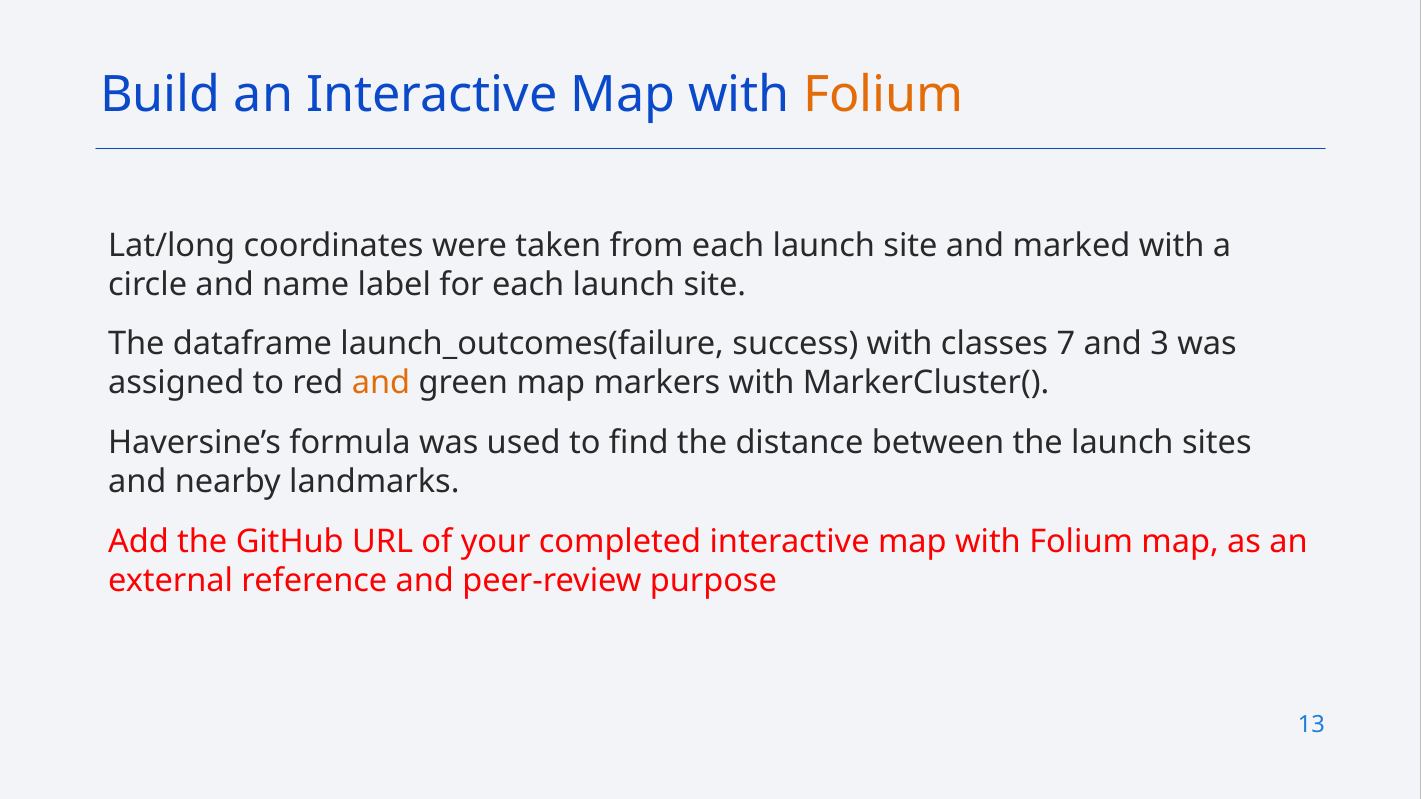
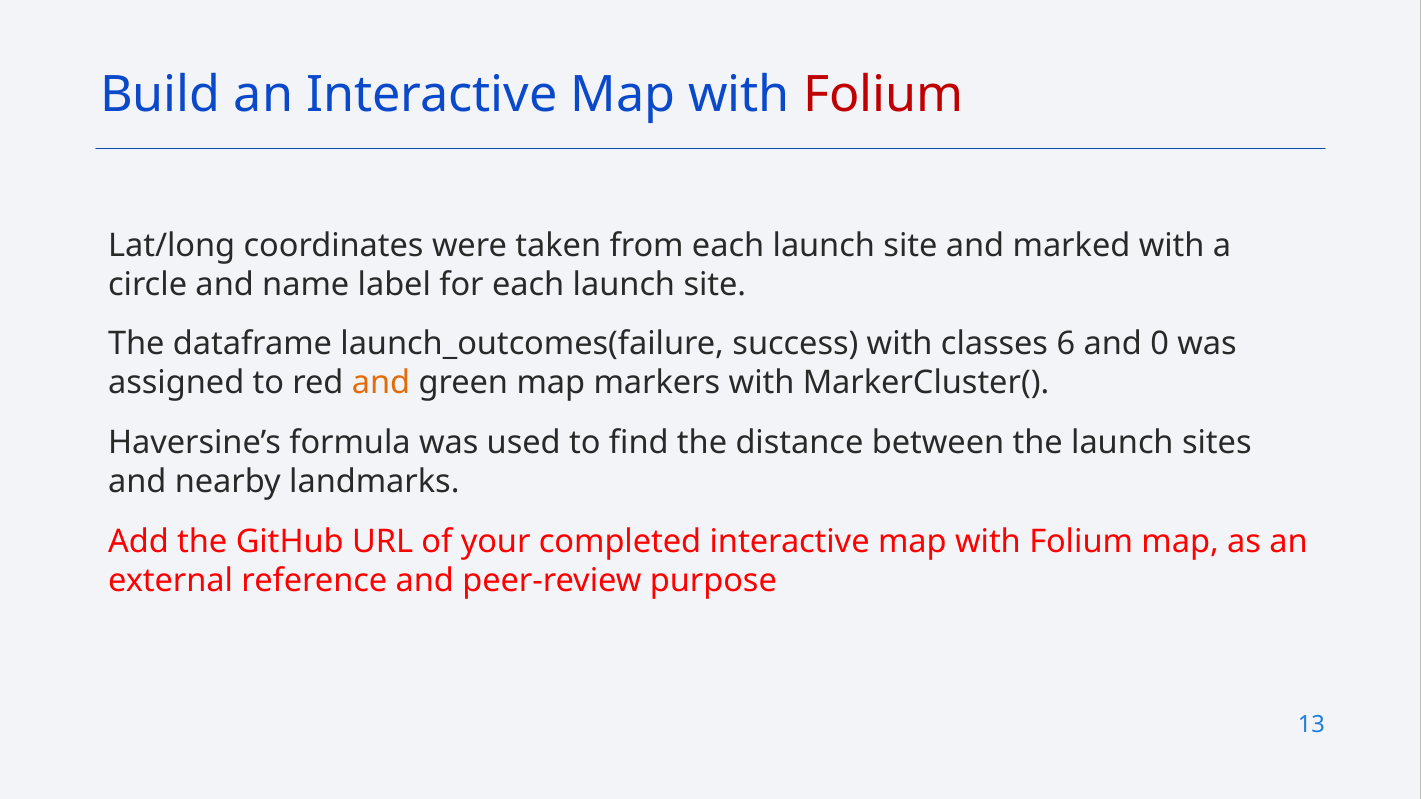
Folium colour: orange -> red (883, 95)
7: 7 -> 6 (1066, 344)
3: 3 -> 0 (1160, 344)
